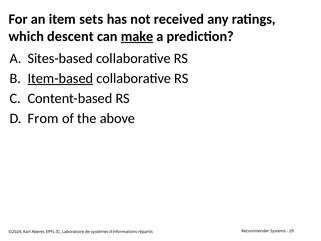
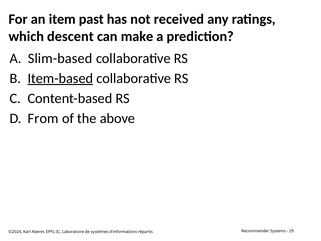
sets: sets -> past (91, 19)
make underline: present -> none (137, 36)
Sites-based: Sites-based -> Slim-based (60, 58)
